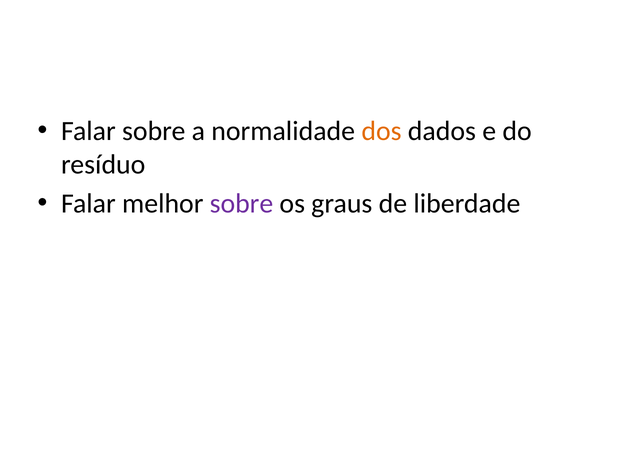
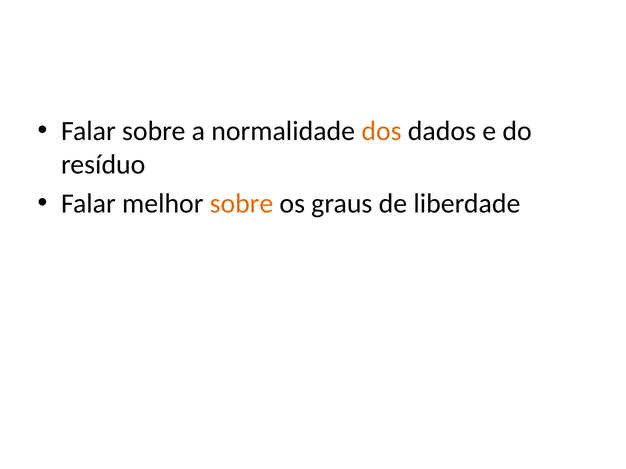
sobre colour: purple -> orange (241, 204)
